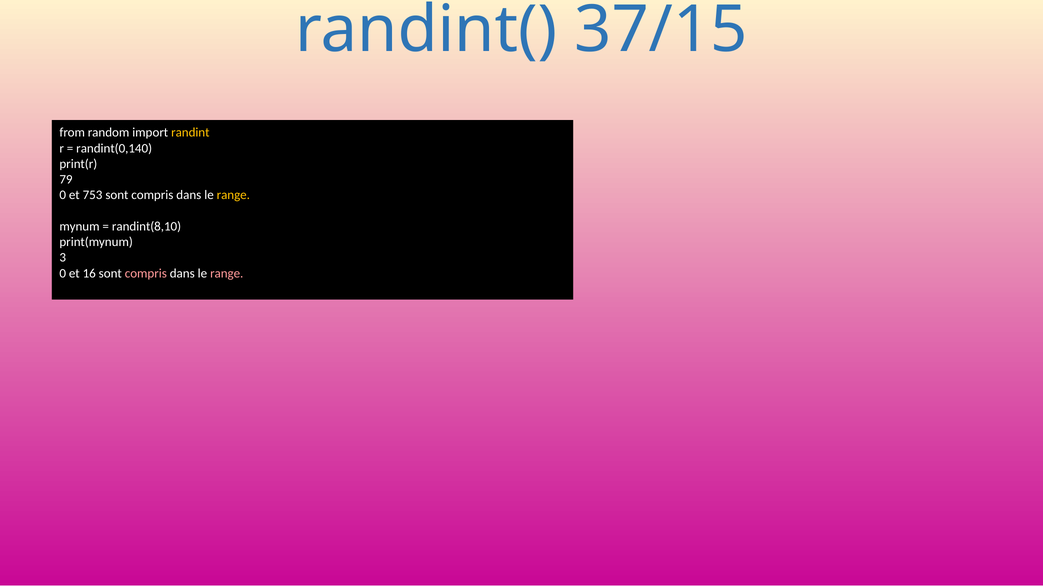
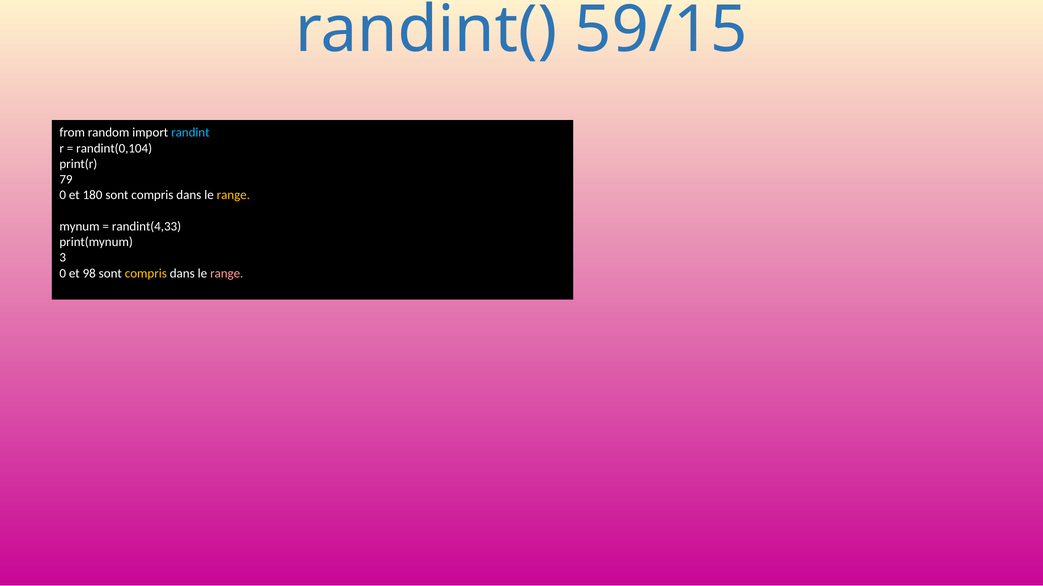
37/15: 37/15 -> 59/15 (661, 30)
randint colour: yellow -> light blue (190, 133)
randint(0,140: randint(0,140 -> randint(0,104 (114, 148)
753: 753 -> 180 (93, 195)
randint(8,10: randint(8,10 -> randint(4,33 (147, 227)
16: 16 -> 98 (89, 274)
compris colour: pink -> yellow (146, 274)
